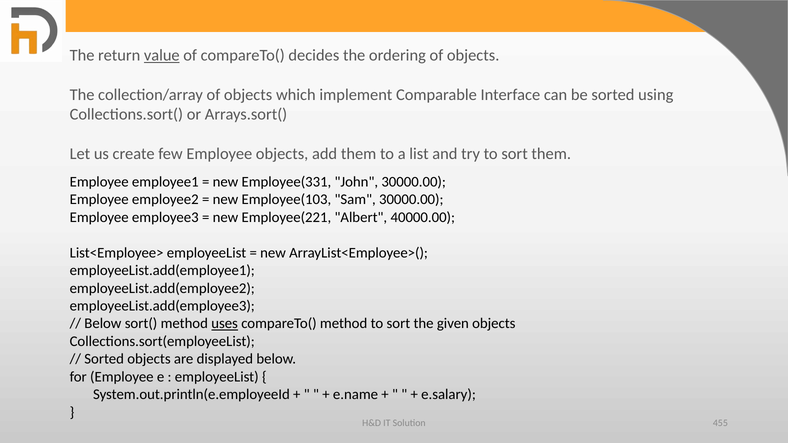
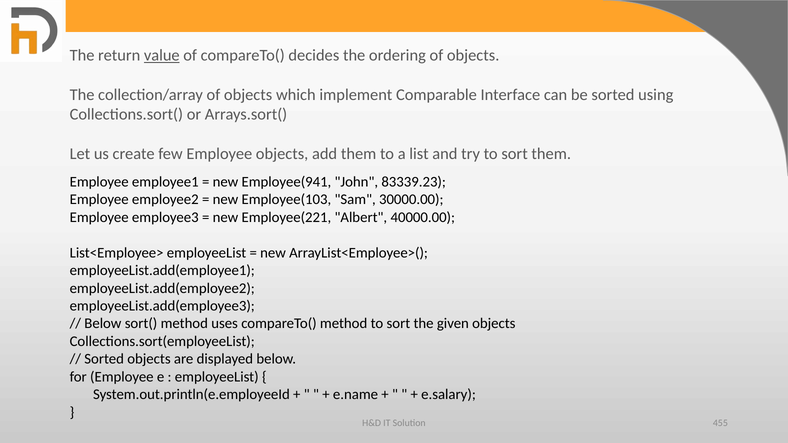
Employee(331: Employee(331 -> Employee(941 (286, 182)
John 30000.00: 30000.00 -> 83339.23 (414, 182)
uses underline: present -> none (225, 324)
